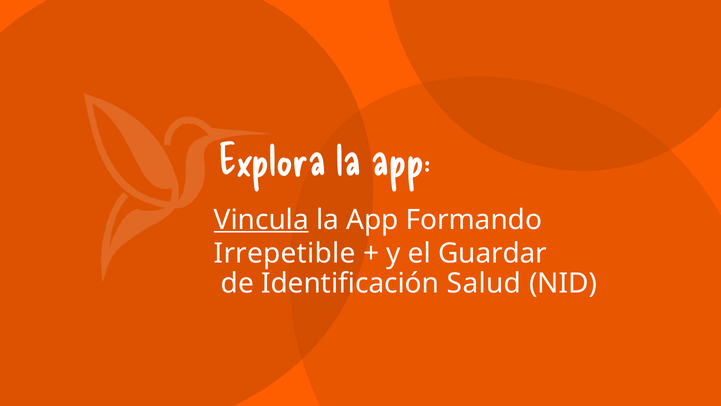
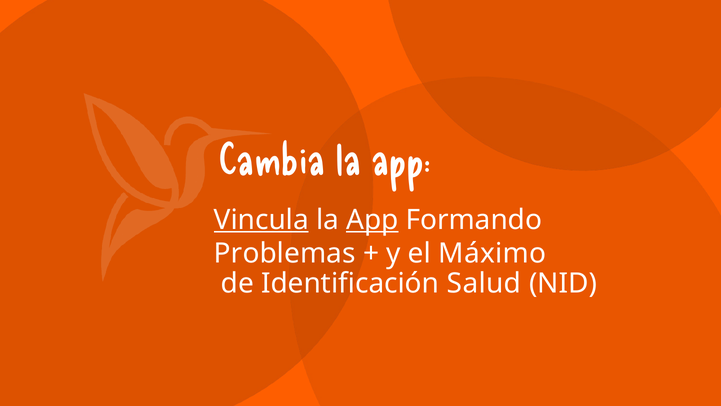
Explora: Explora -> Cambia (272, 161)
App underline: none -> present (372, 220)
Irrepetible: Irrepetible -> Problemas (285, 253)
Guardar: Guardar -> Máximo (492, 253)
